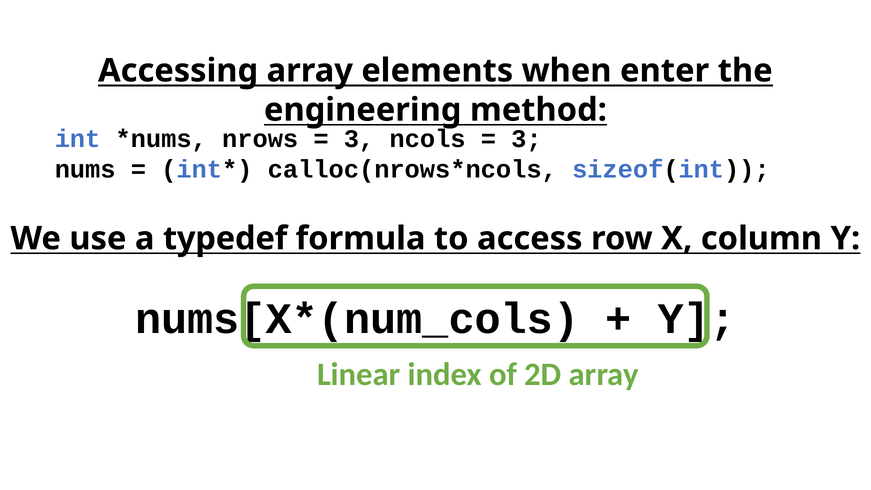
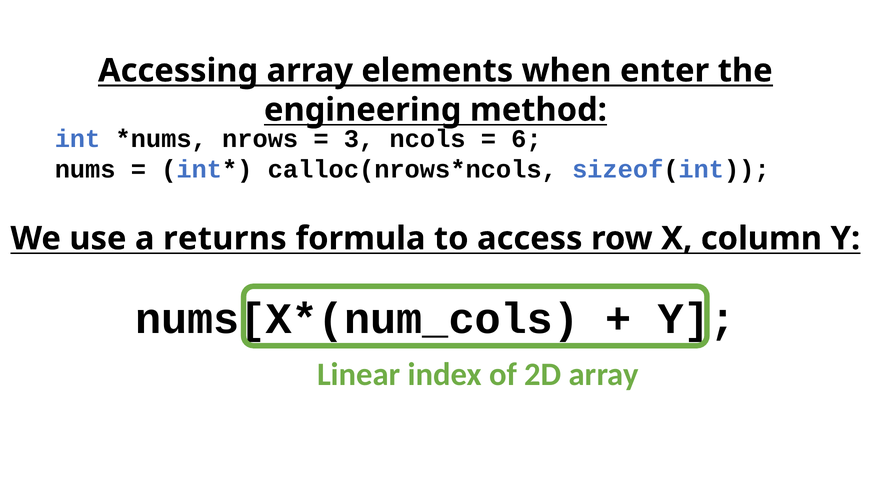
3: 3 -> 6 (526, 139)
typedef: typedef -> returns (225, 238)
